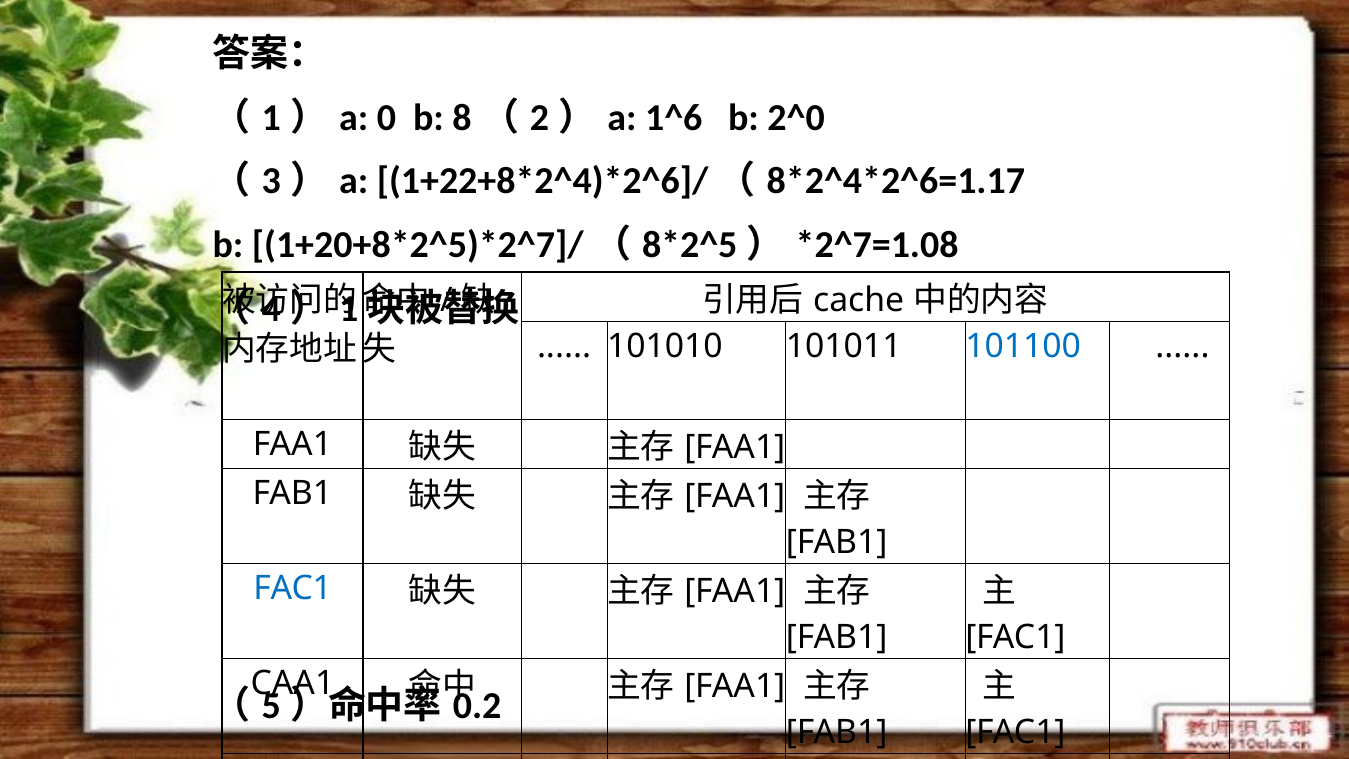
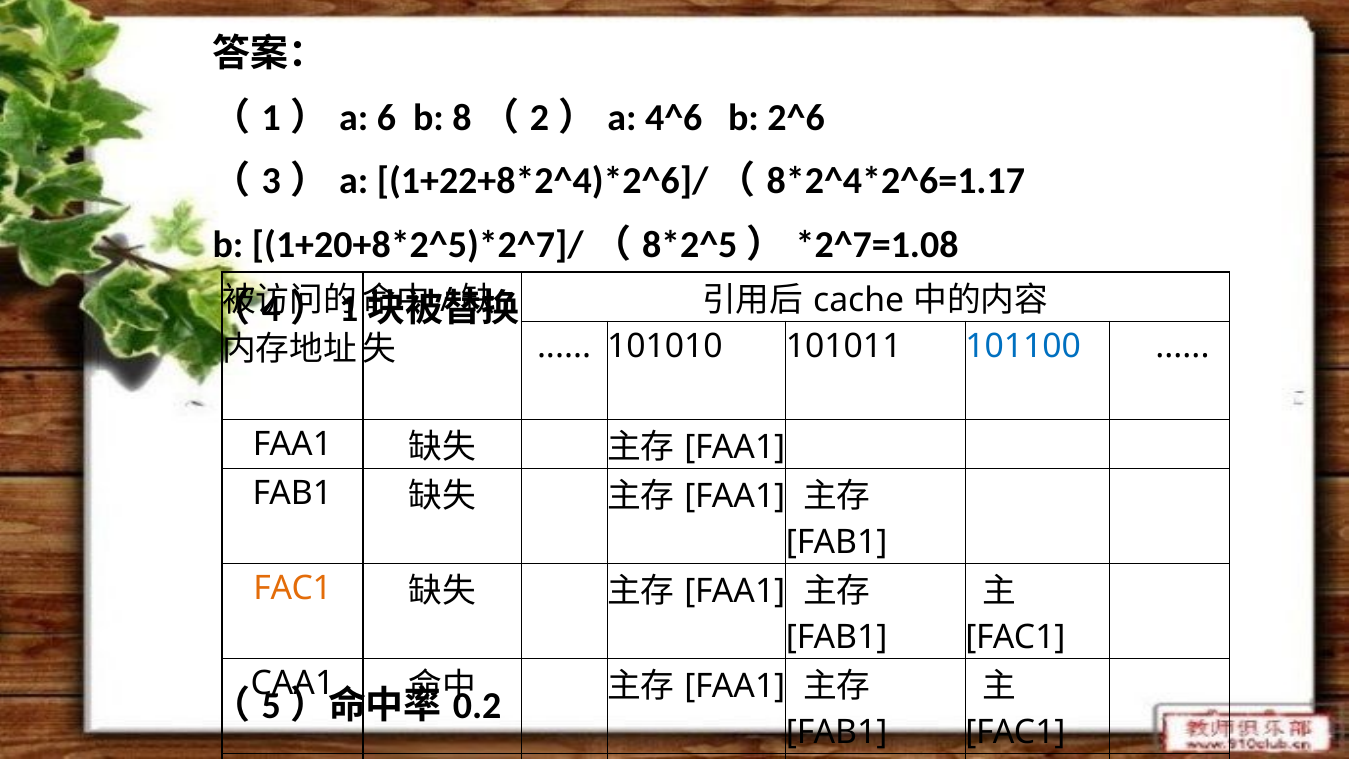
0: 0 -> 6 (386, 118)
1^6: 1^6 -> 4^6 (674, 118)
2^0: 2^0 -> 2^6 (796, 118)
FAC1 colour: blue -> orange (293, 588)
